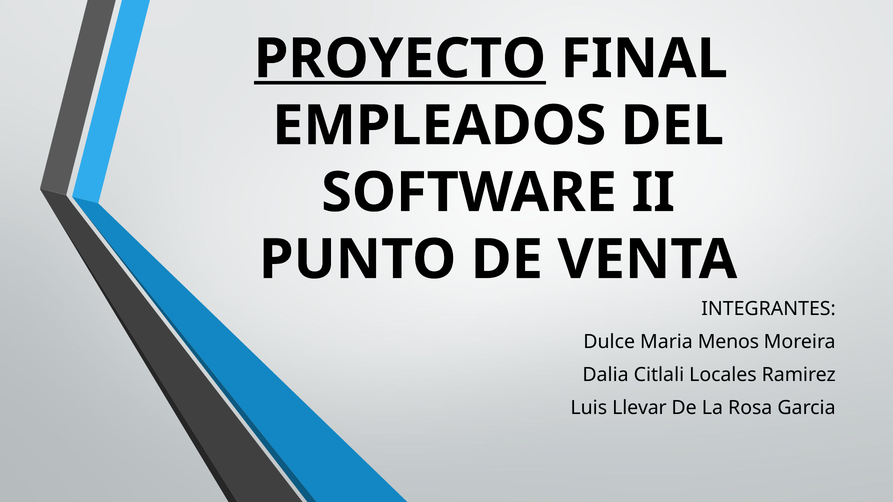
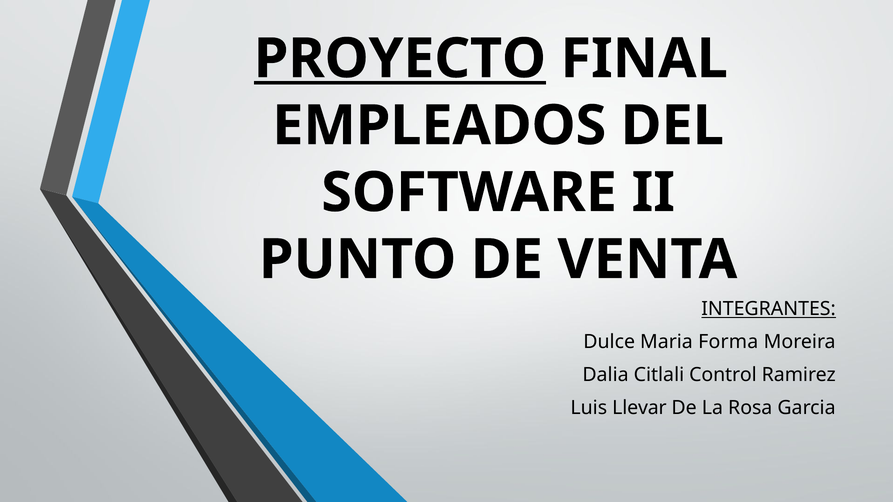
INTEGRANTES underline: none -> present (769, 309)
Menos: Menos -> Forma (728, 342)
Locales: Locales -> Control (723, 375)
